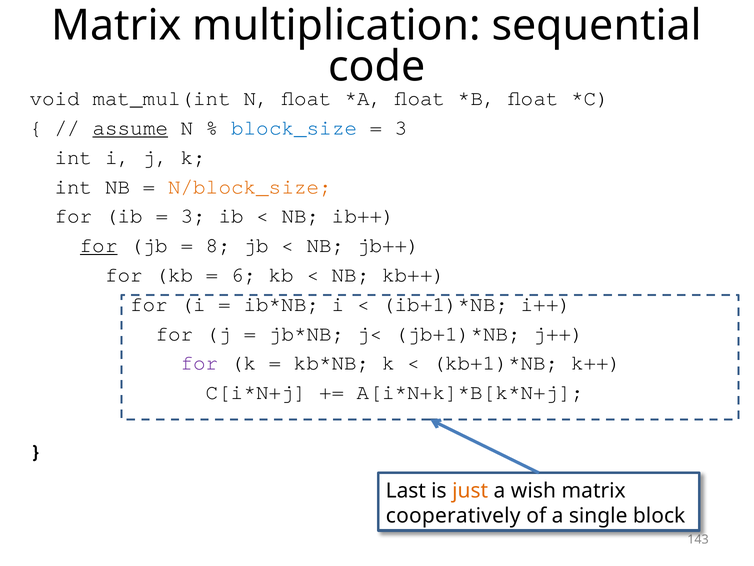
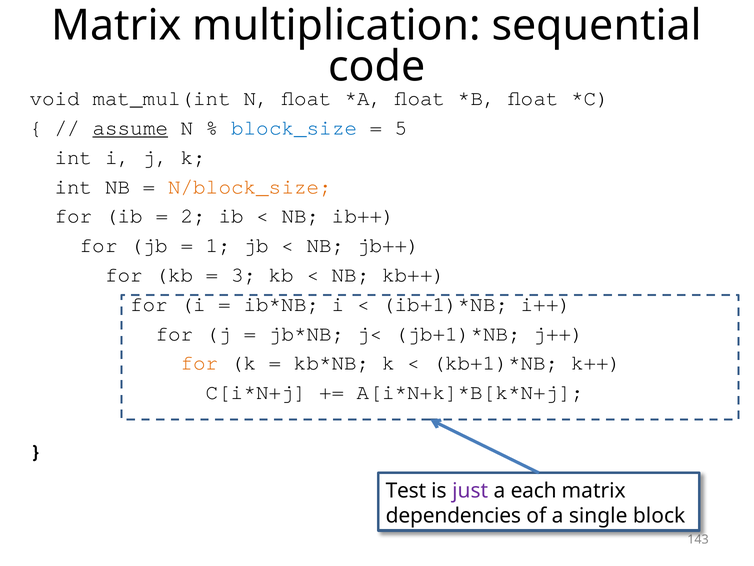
3: 3 -> 5 (401, 128)
3: 3 -> 2 (193, 216)
for underline: present -> none (99, 245)
8: 8 -> 1 (218, 245)
6: 6 -> 3 (244, 275)
for colour: purple -> orange (200, 363)
Last: Last -> Test (406, 490)
just colour: orange -> purple (470, 490)
wish: wish -> each (534, 490)
cooperatively: cooperatively -> dependencies (453, 515)
